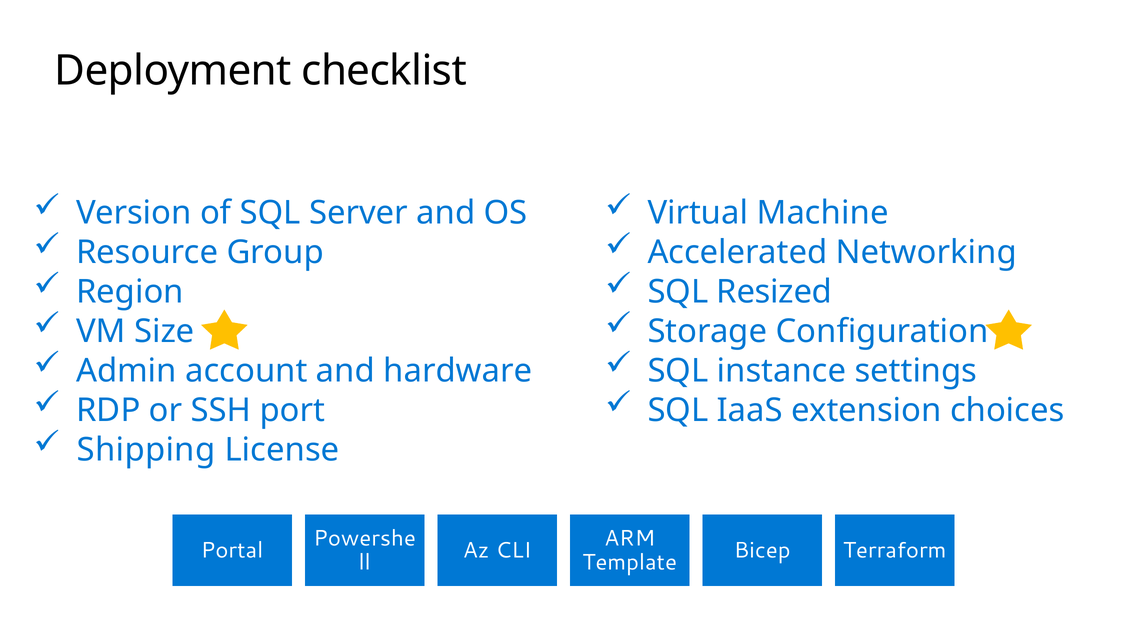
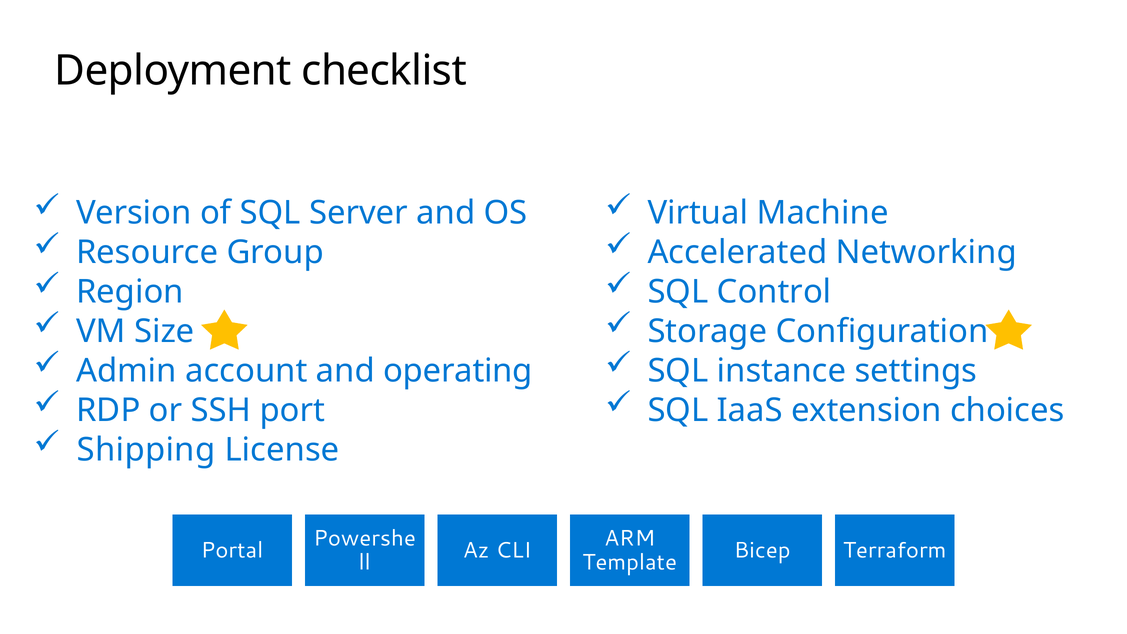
Resized: Resized -> Control (774, 292)
hardware: hardware -> operating (458, 371)
